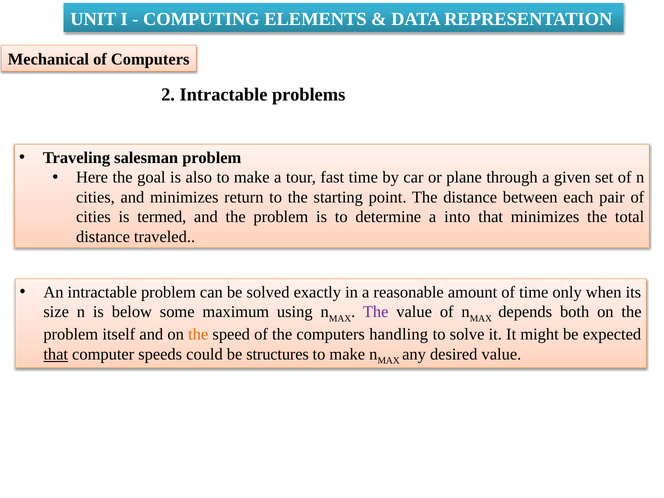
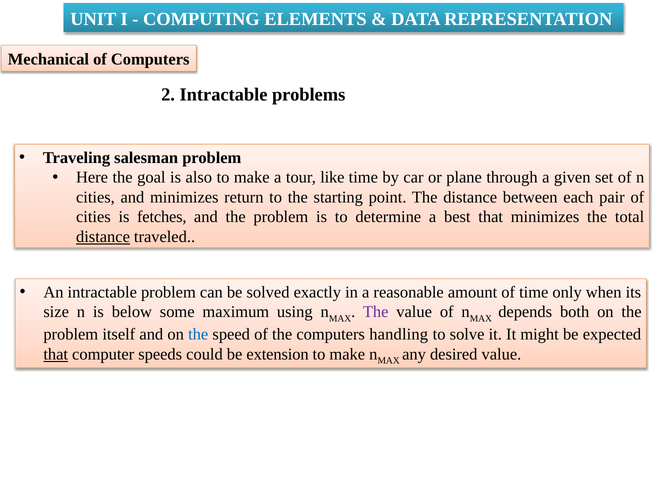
fast: fast -> like (332, 178)
termed: termed -> fetches (162, 217)
into: into -> best (457, 217)
distance underline: none -> present (103, 237)
the colour: orange -> blue (198, 334)
structures: structures -> extension (278, 354)
